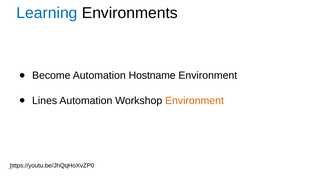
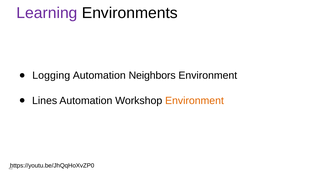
Learning colour: blue -> purple (47, 13)
Become: Become -> Logging (51, 76)
Hostname: Hostname -> Neighbors (152, 76)
